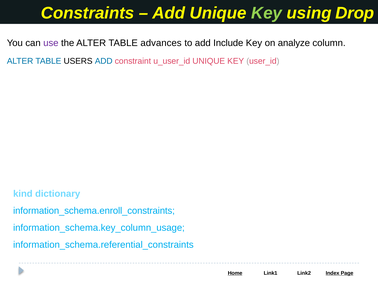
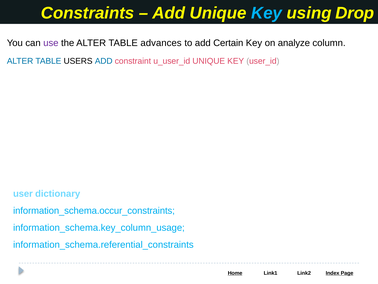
Key colour: light green -> light blue (267, 13)
Include: Include -> Certain (228, 43)
kind: kind -> user (23, 193)
information_schema.enroll_constraints: information_schema.enroll_constraints -> information_schema.occur_constraints (94, 210)
